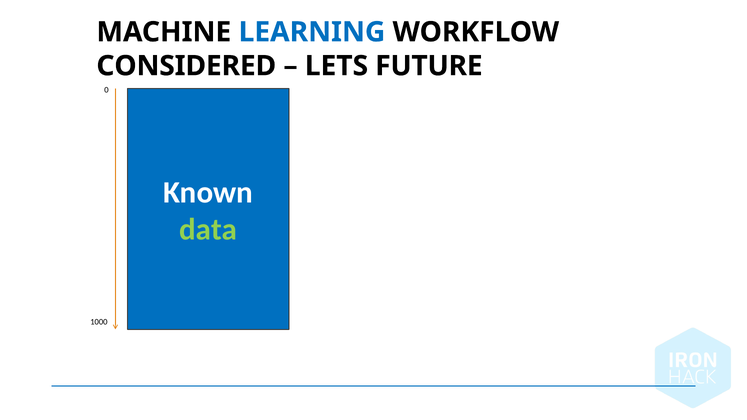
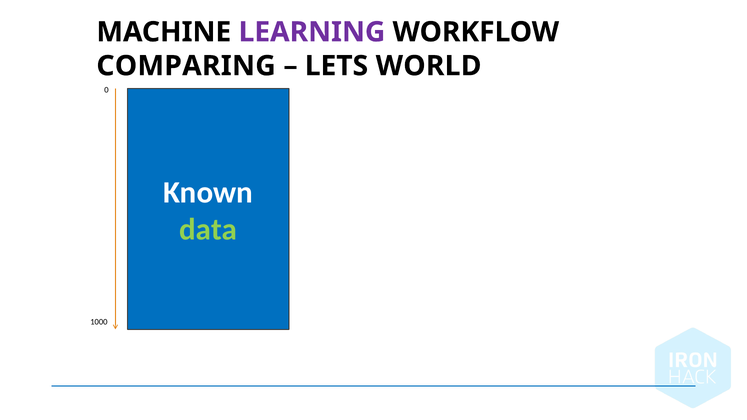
LEARNING colour: blue -> purple (312, 32)
CONSIDERED: CONSIDERED -> COMPARING (186, 66)
FUTURE: FUTURE -> WORLD (429, 66)
